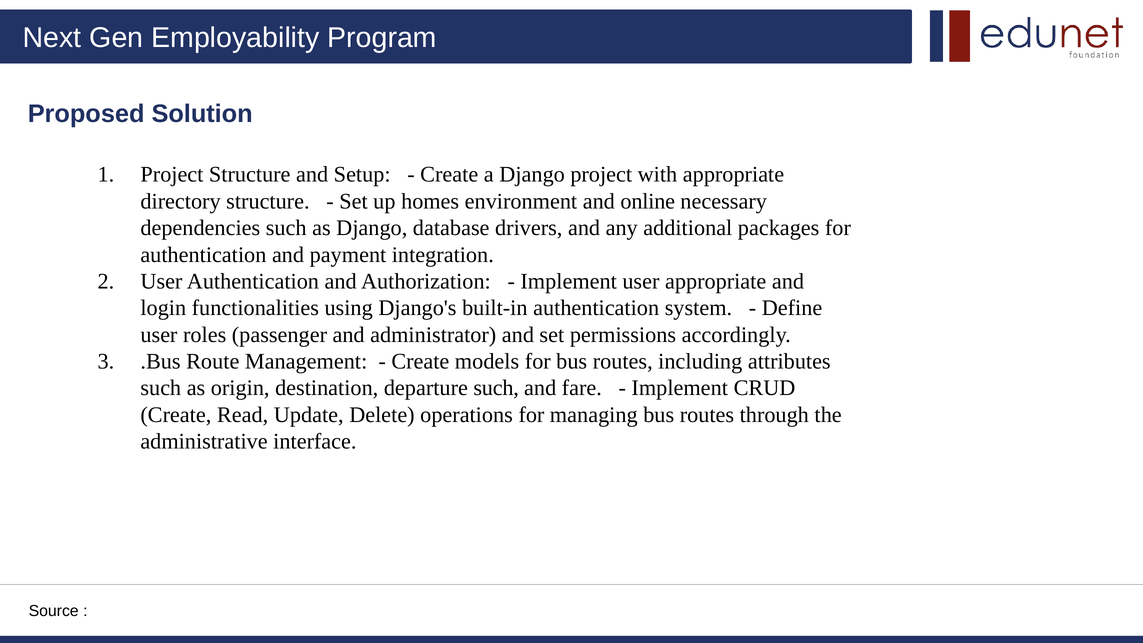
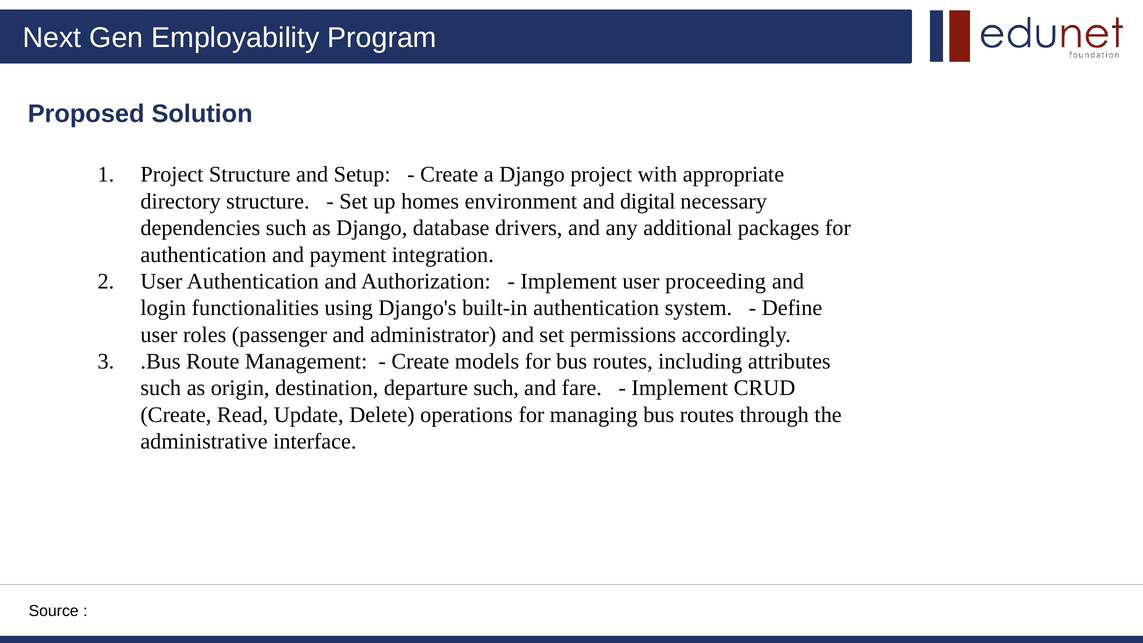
online: online -> digital (648, 201)
user appropriate: appropriate -> proceeding (716, 281)
